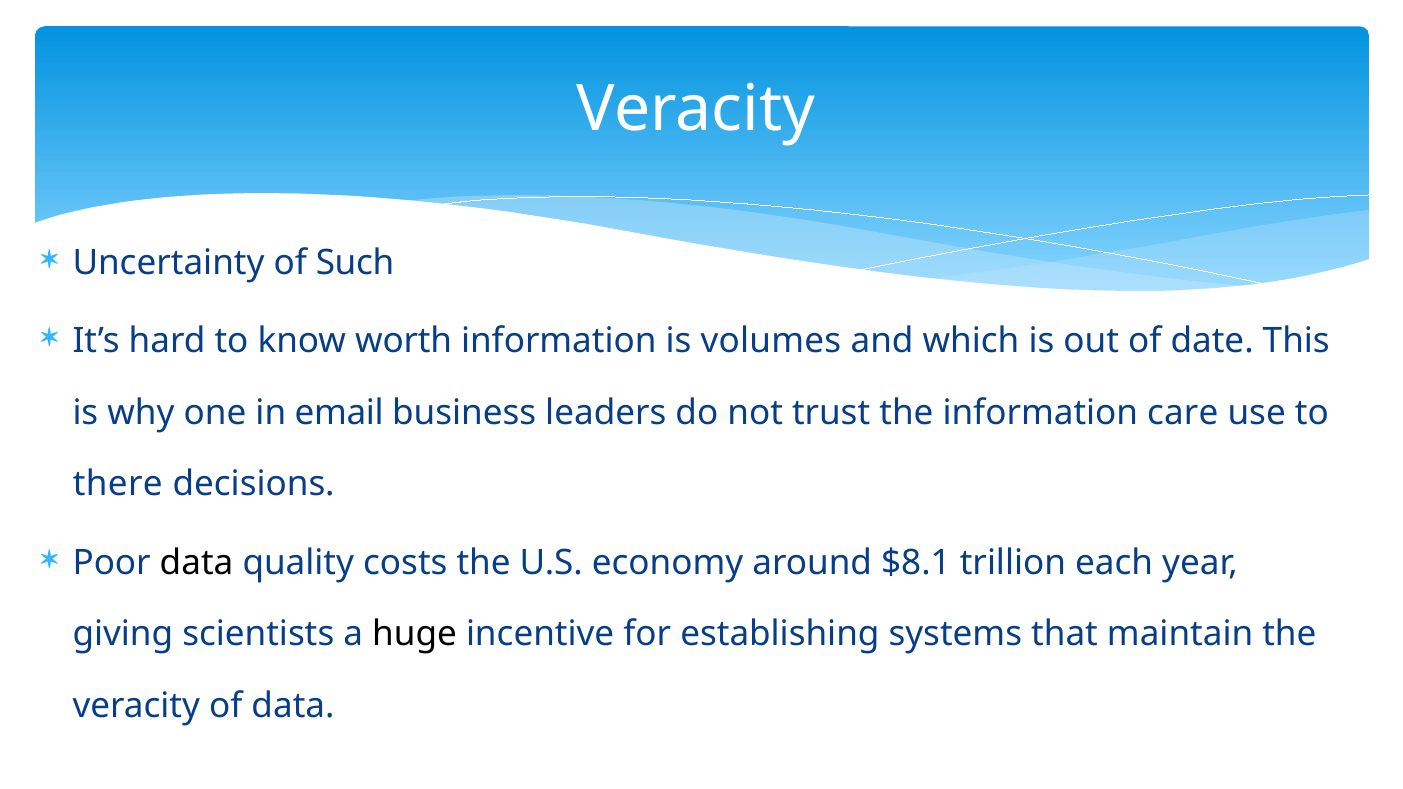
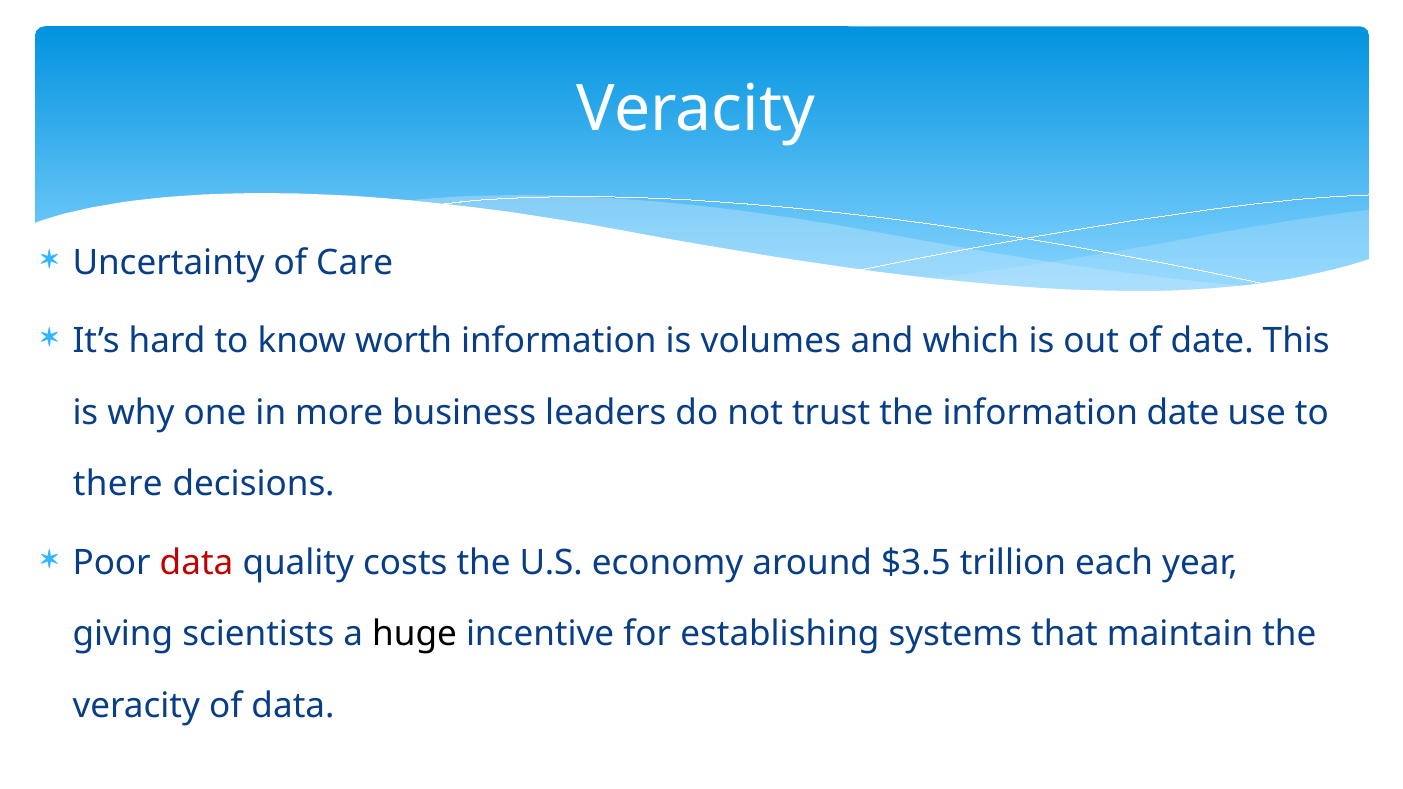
Such: Such -> Care (355, 263)
email: email -> more (339, 413)
information care: care -> date (1183, 413)
data colour: black -> red (197, 563)
$8.1: $8.1 -> $3.5 (916, 563)
